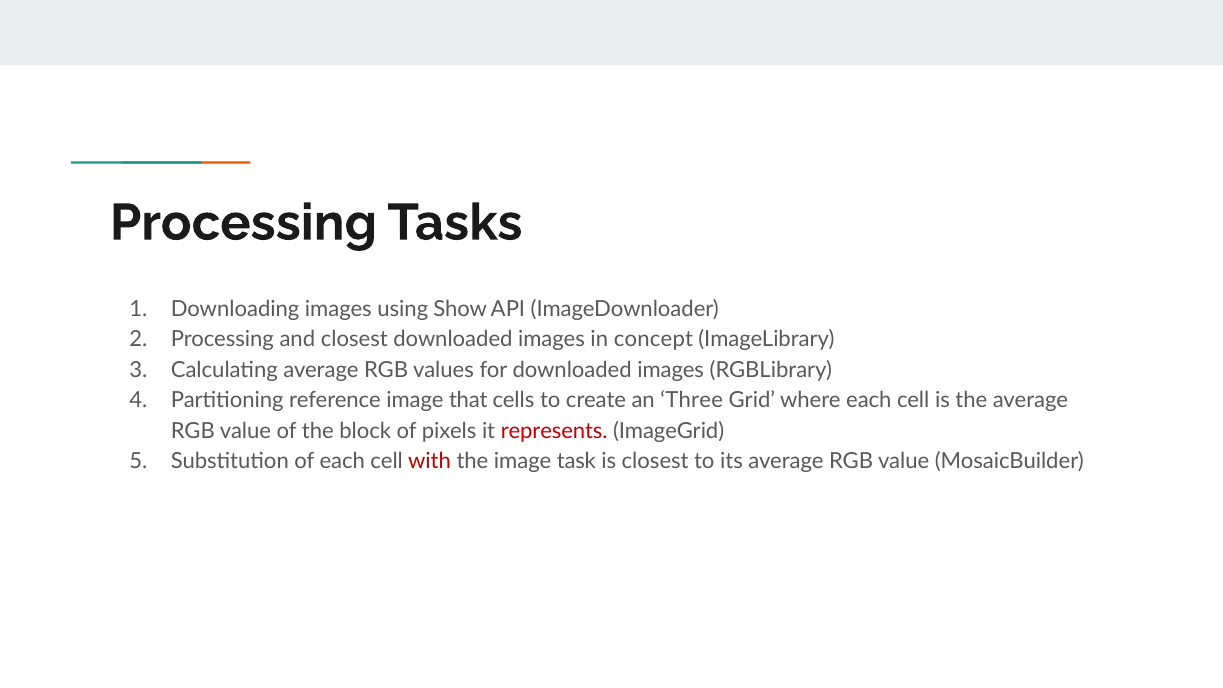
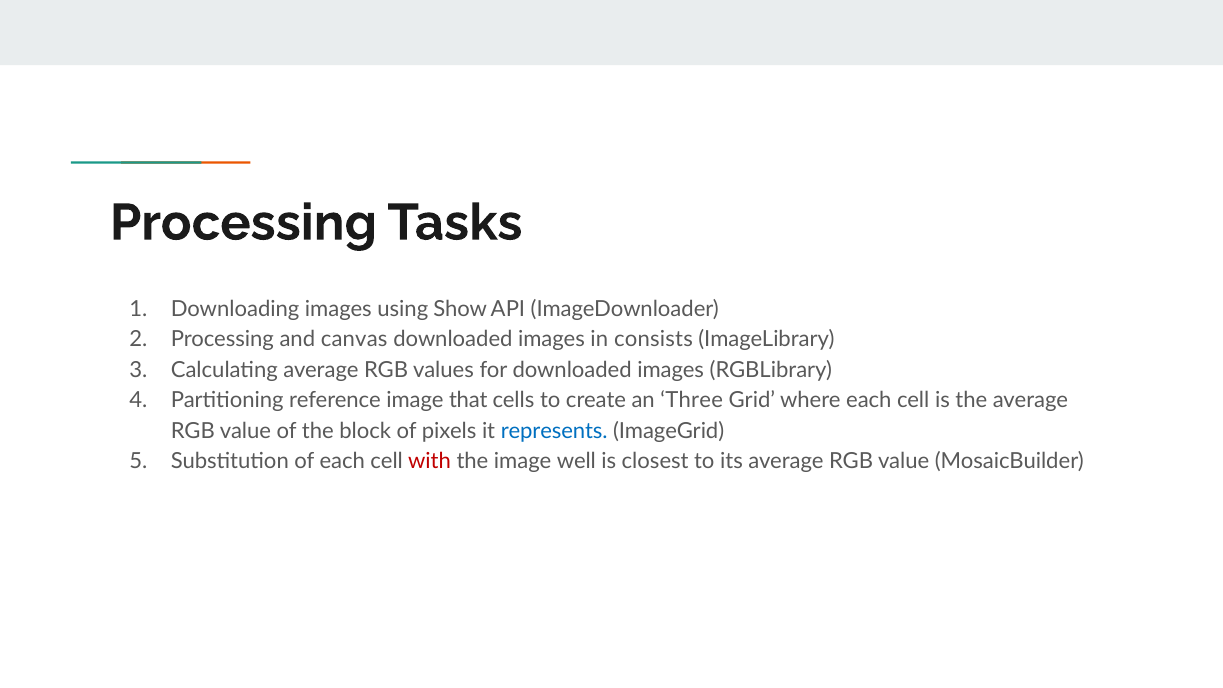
and closest: closest -> canvas (354, 340)
concept: concept -> consists (653, 340)
represents colour: red -> blue (554, 431)
task: task -> well (576, 461)
